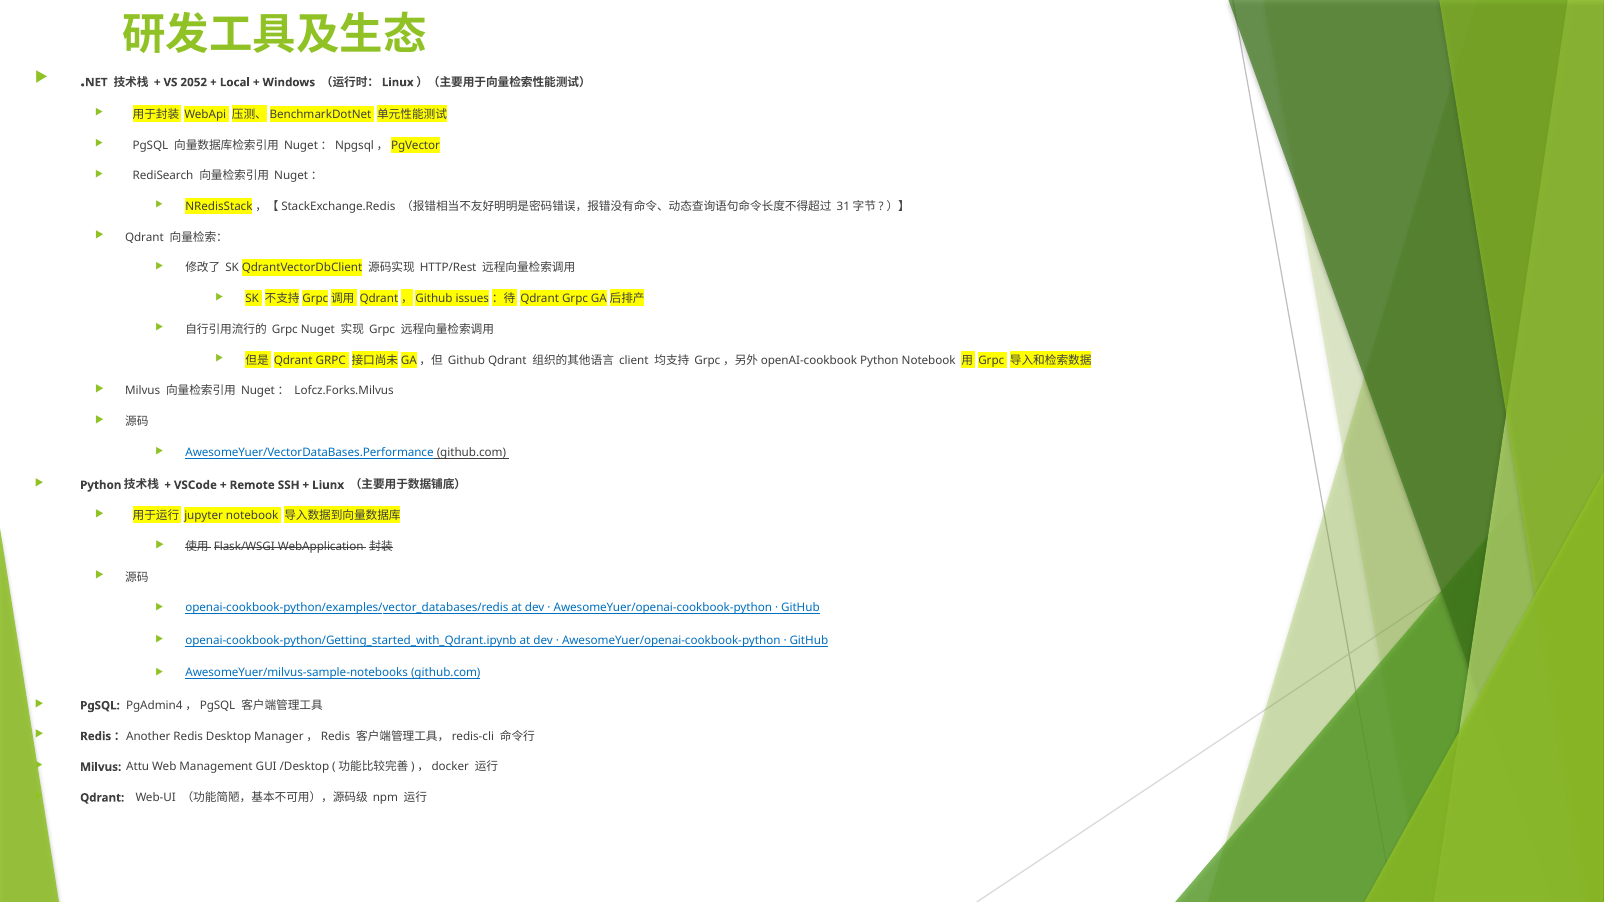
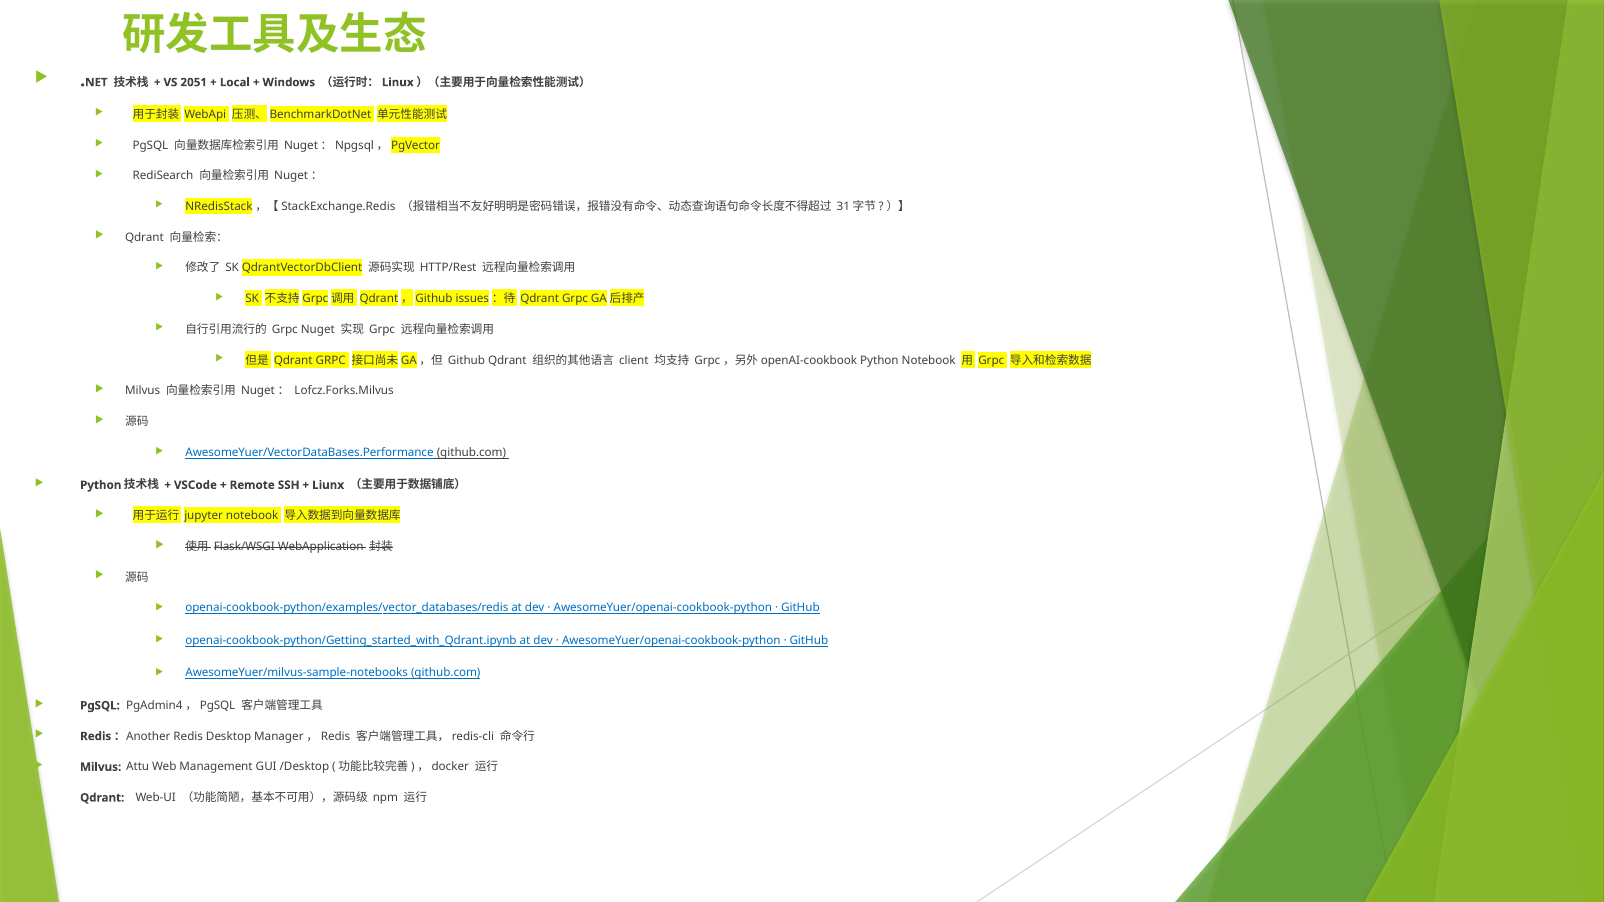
2052: 2052 -> 2051 (194, 82)
